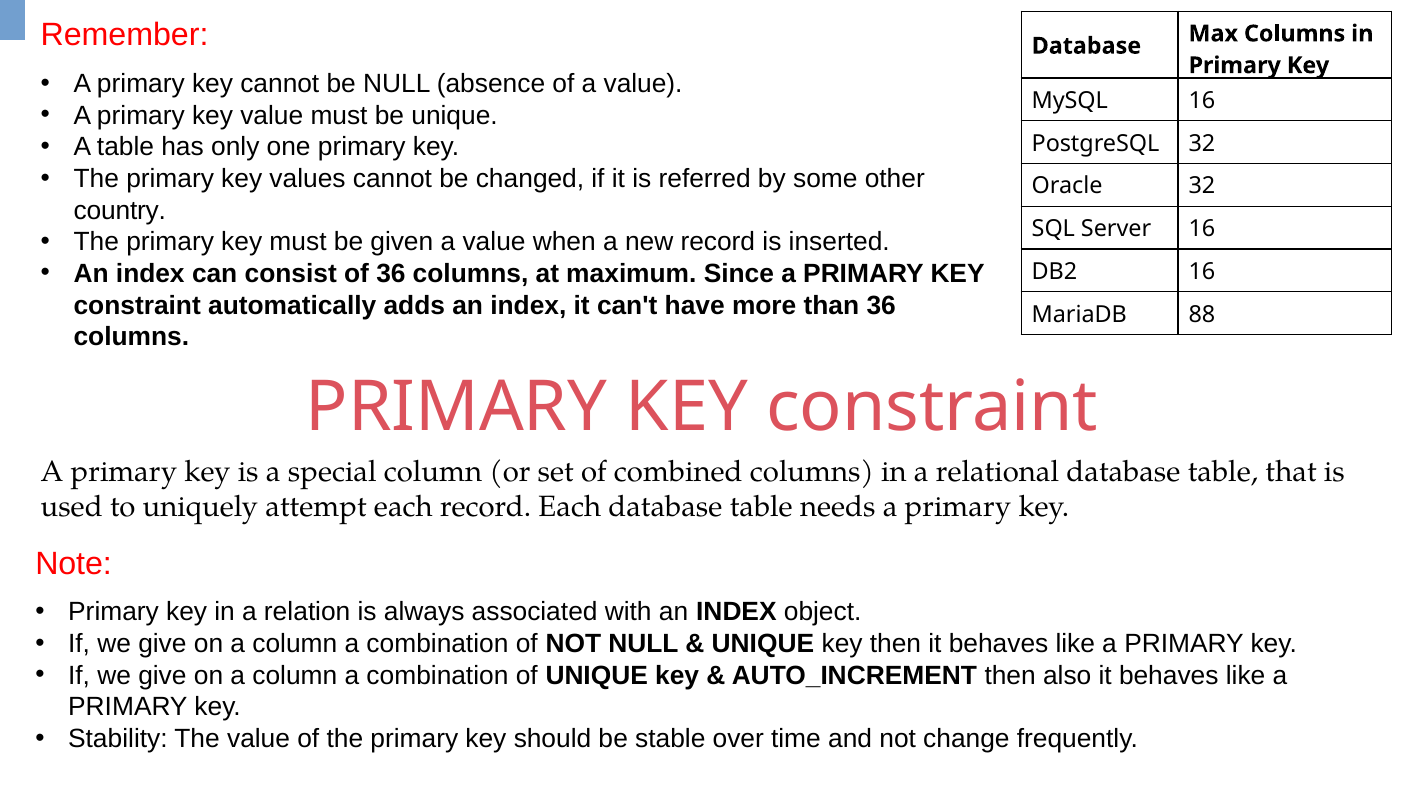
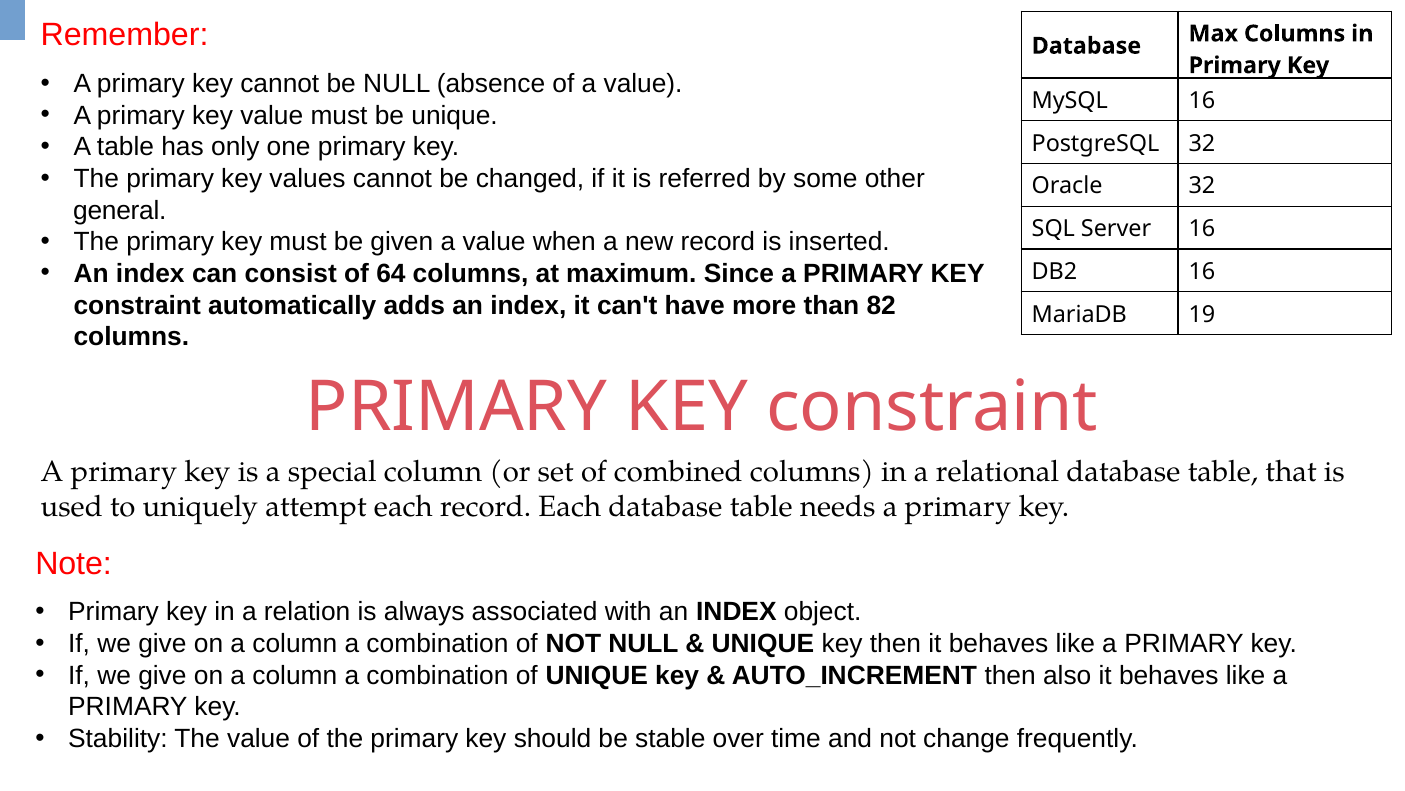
country: country -> general (120, 210)
of 36: 36 -> 64 (391, 273)
than 36: 36 -> 82 (881, 305)
88: 88 -> 19 (1202, 314)
